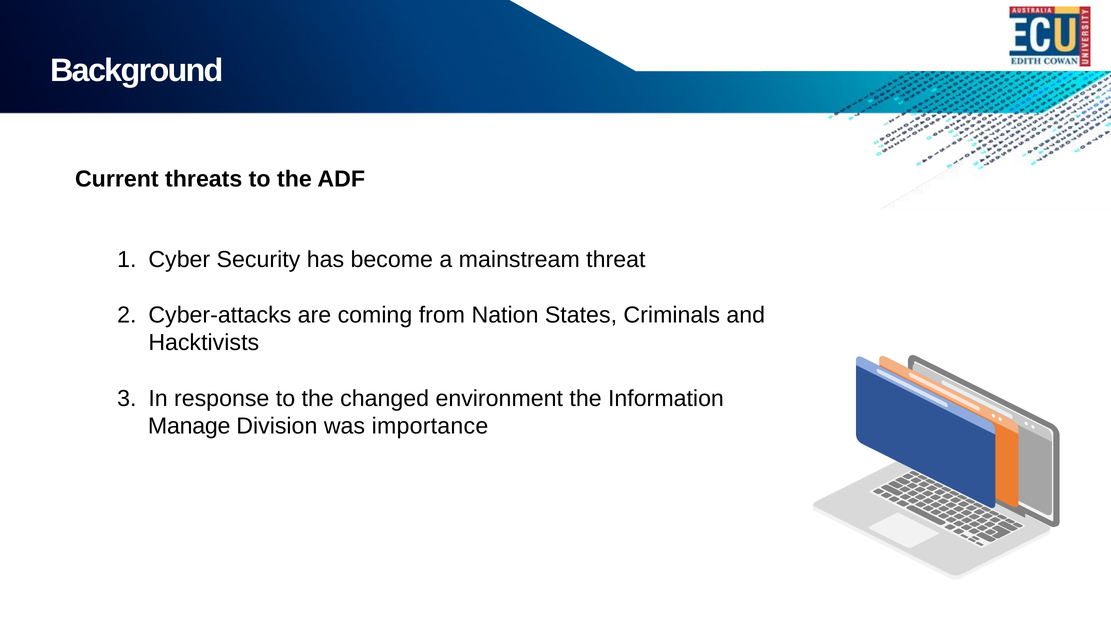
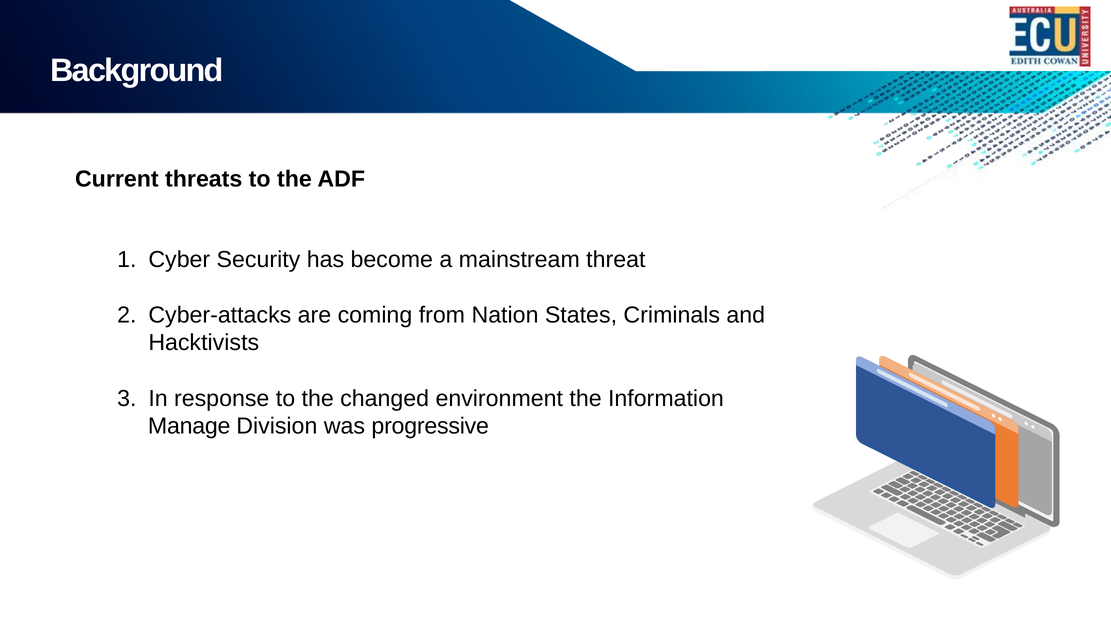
importance: importance -> progressive (430, 426)
